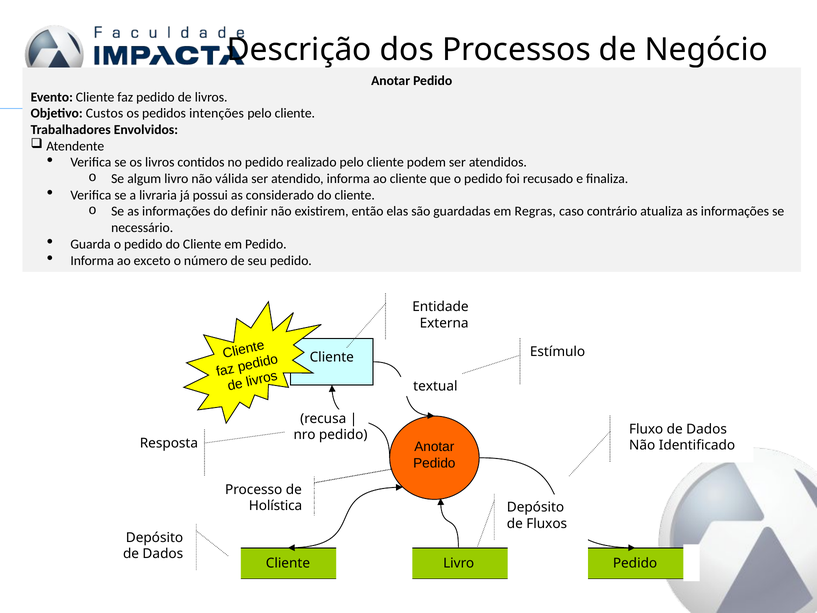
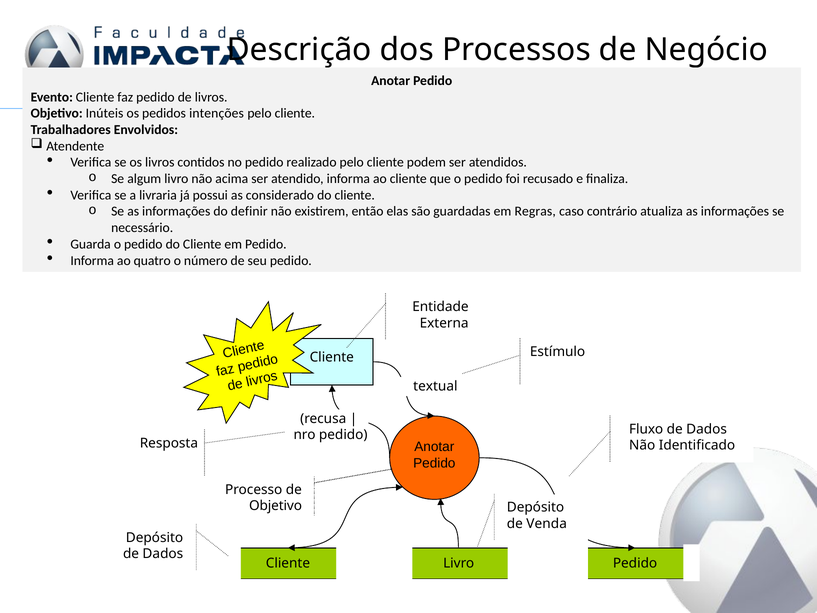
Custos: Custos -> Inúteis (105, 113)
válida: válida -> acima (232, 179)
exceto: exceto -> quatro (152, 260)
Holística: Holística -> Objetivo (276, 506)
Fluxos: Fluxos -> Venda (547, 524)
